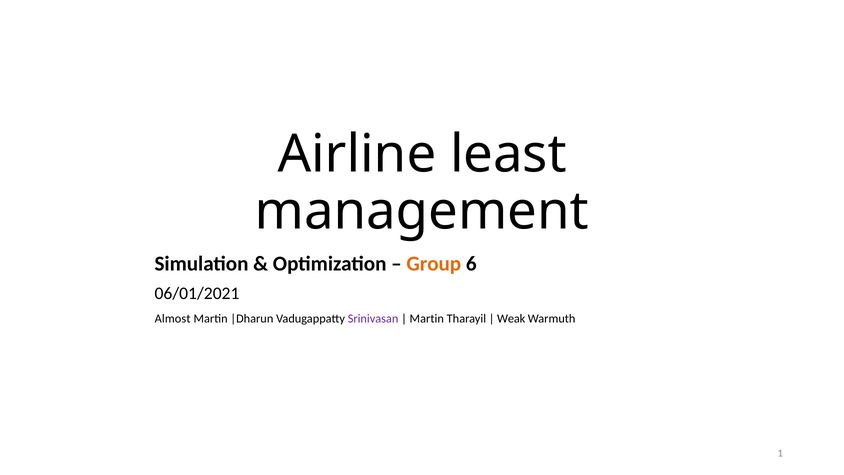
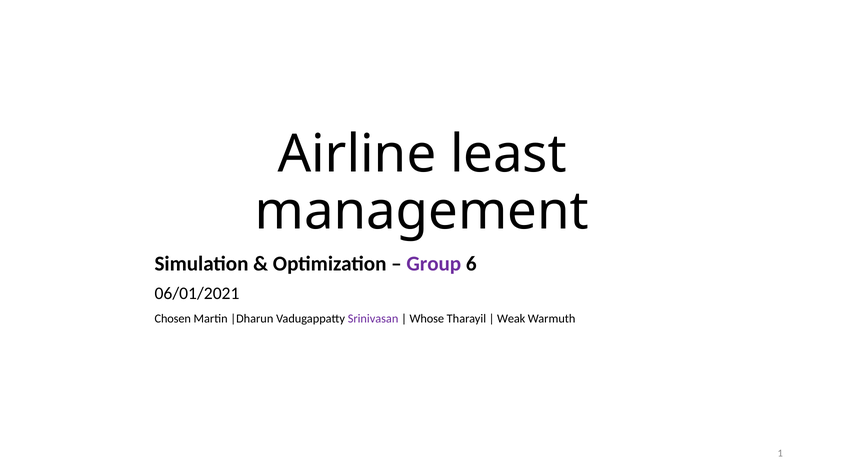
Group colour: orange -> purple (434, 264)
Almost: Almost -> Chosen (173, 318)
Martin: Martin -> Whose (427, 318)
